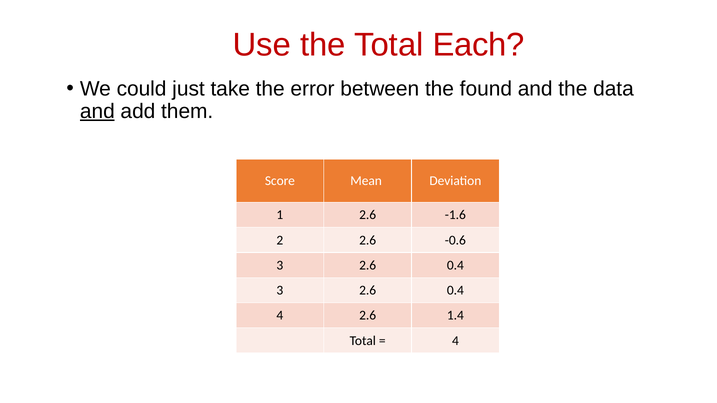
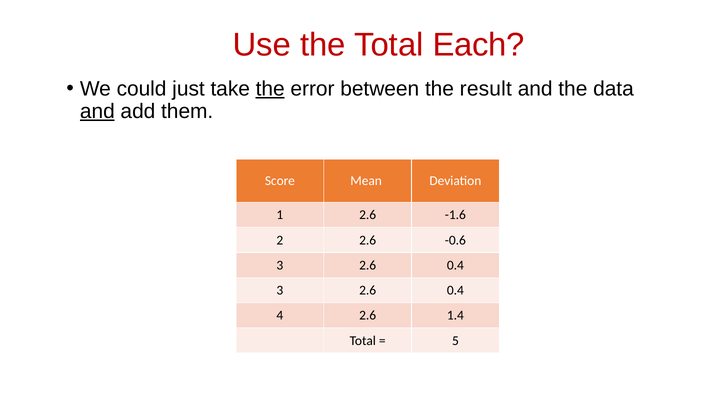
the underline: none -> present (270, 89)
found: found -> result (486, 89)
4: 4 -> 5 (455, 341)
